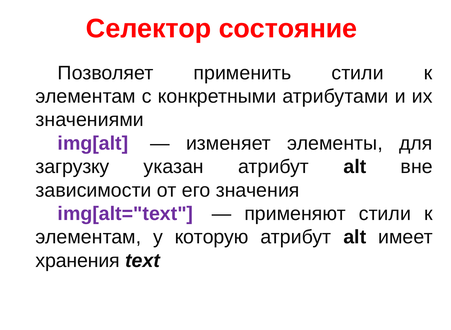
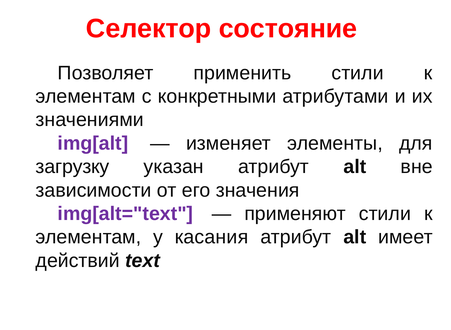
которую: которую -> касания (212, 237)
хранения: хранения -> действий (78, 261)
